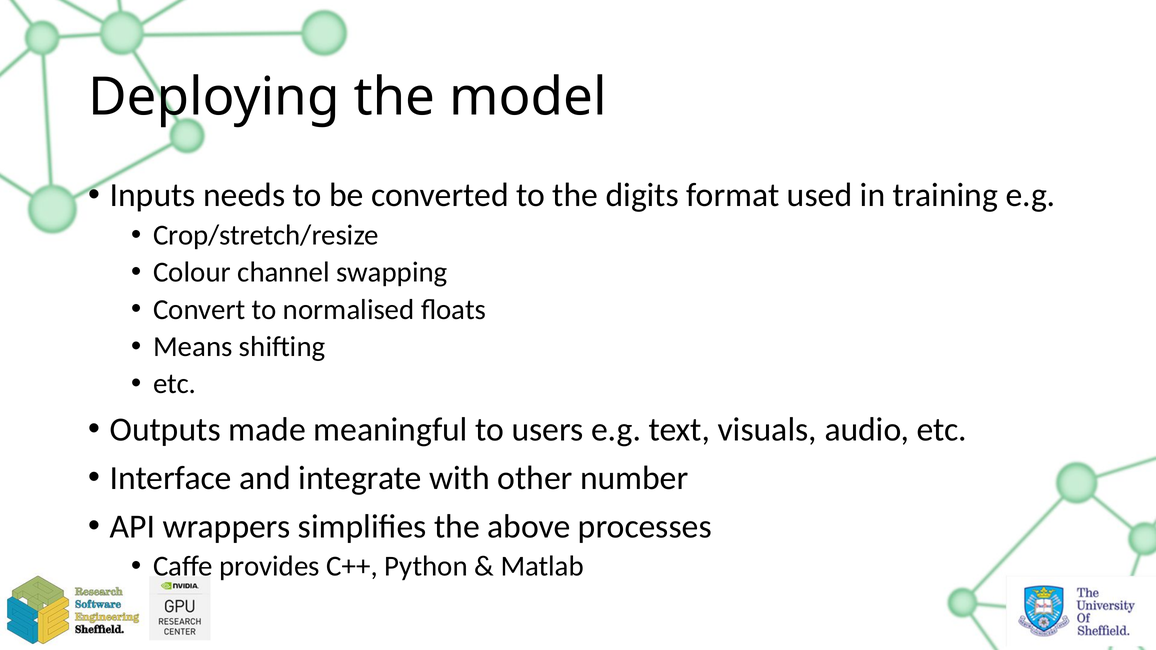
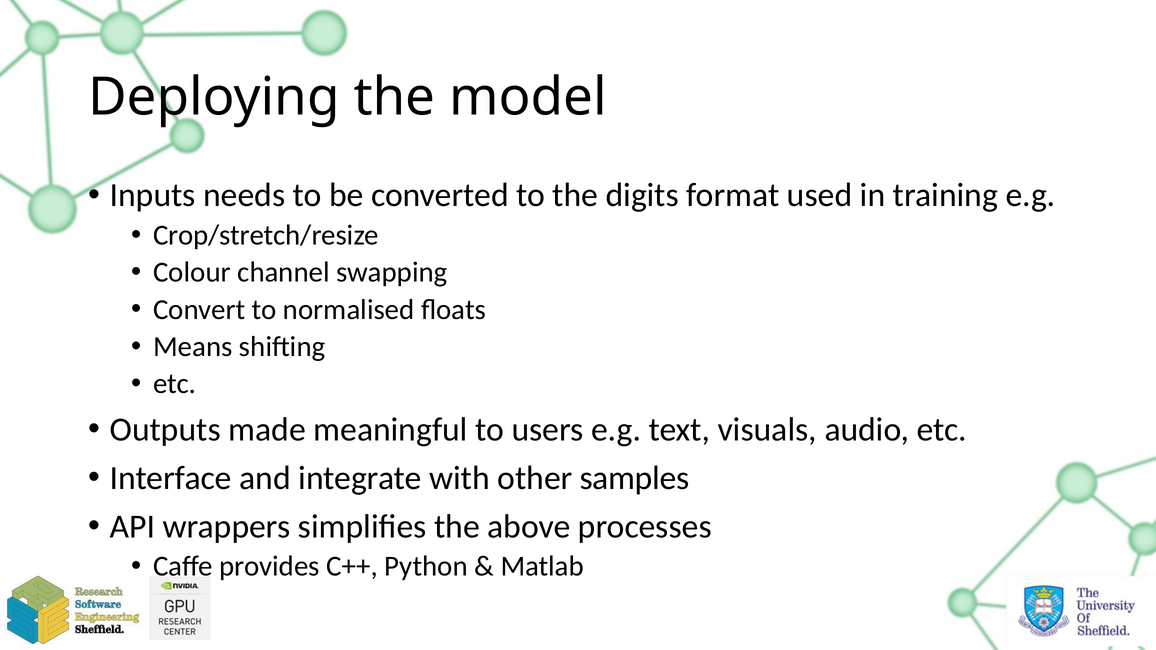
number: number -> samples (634, 478)
